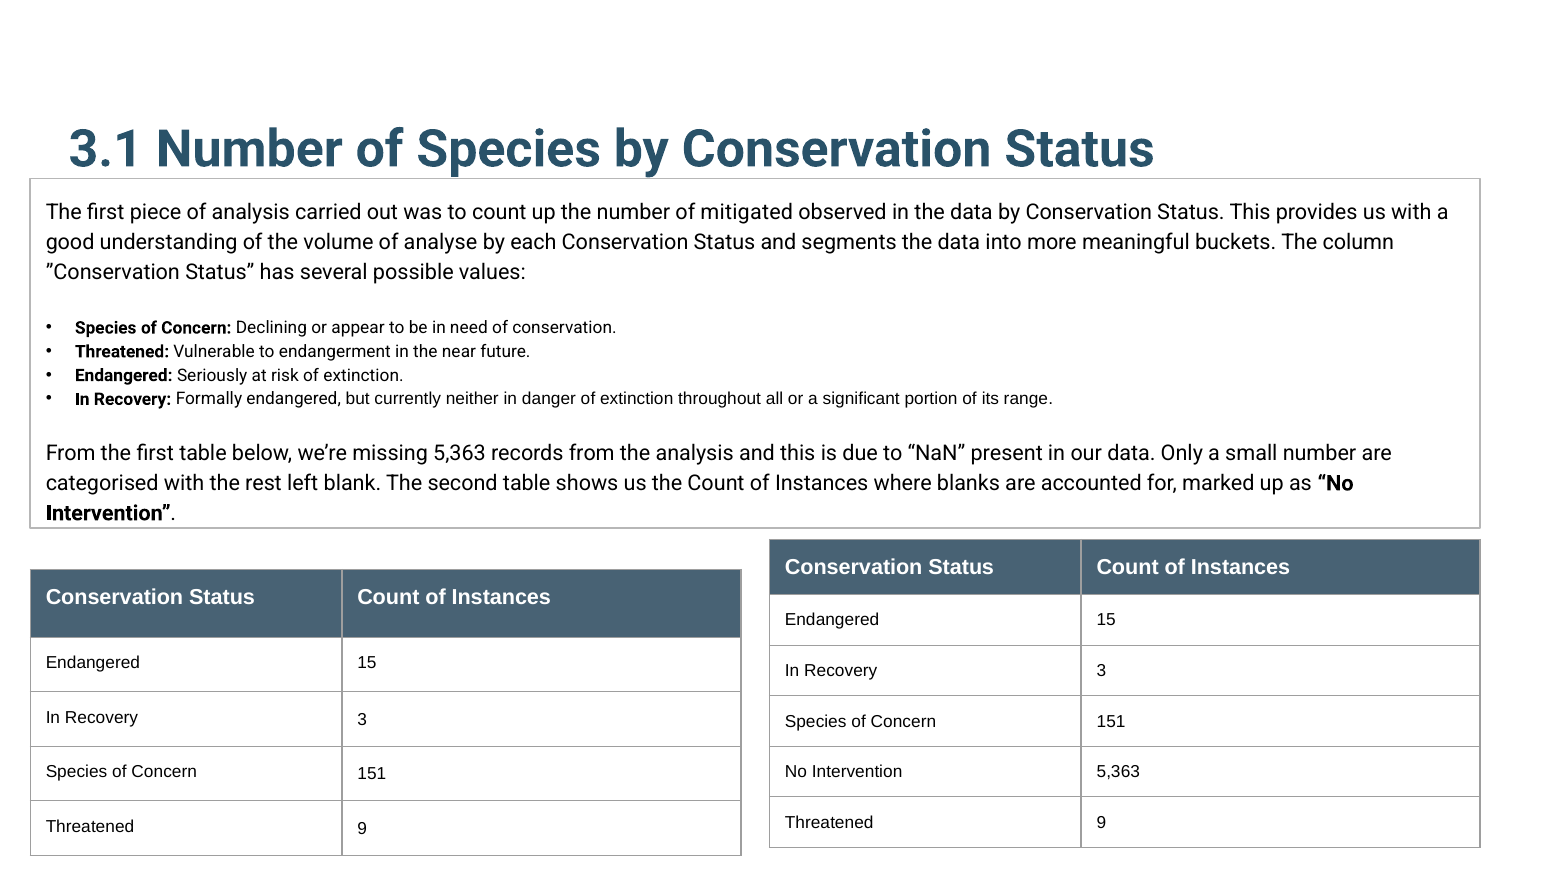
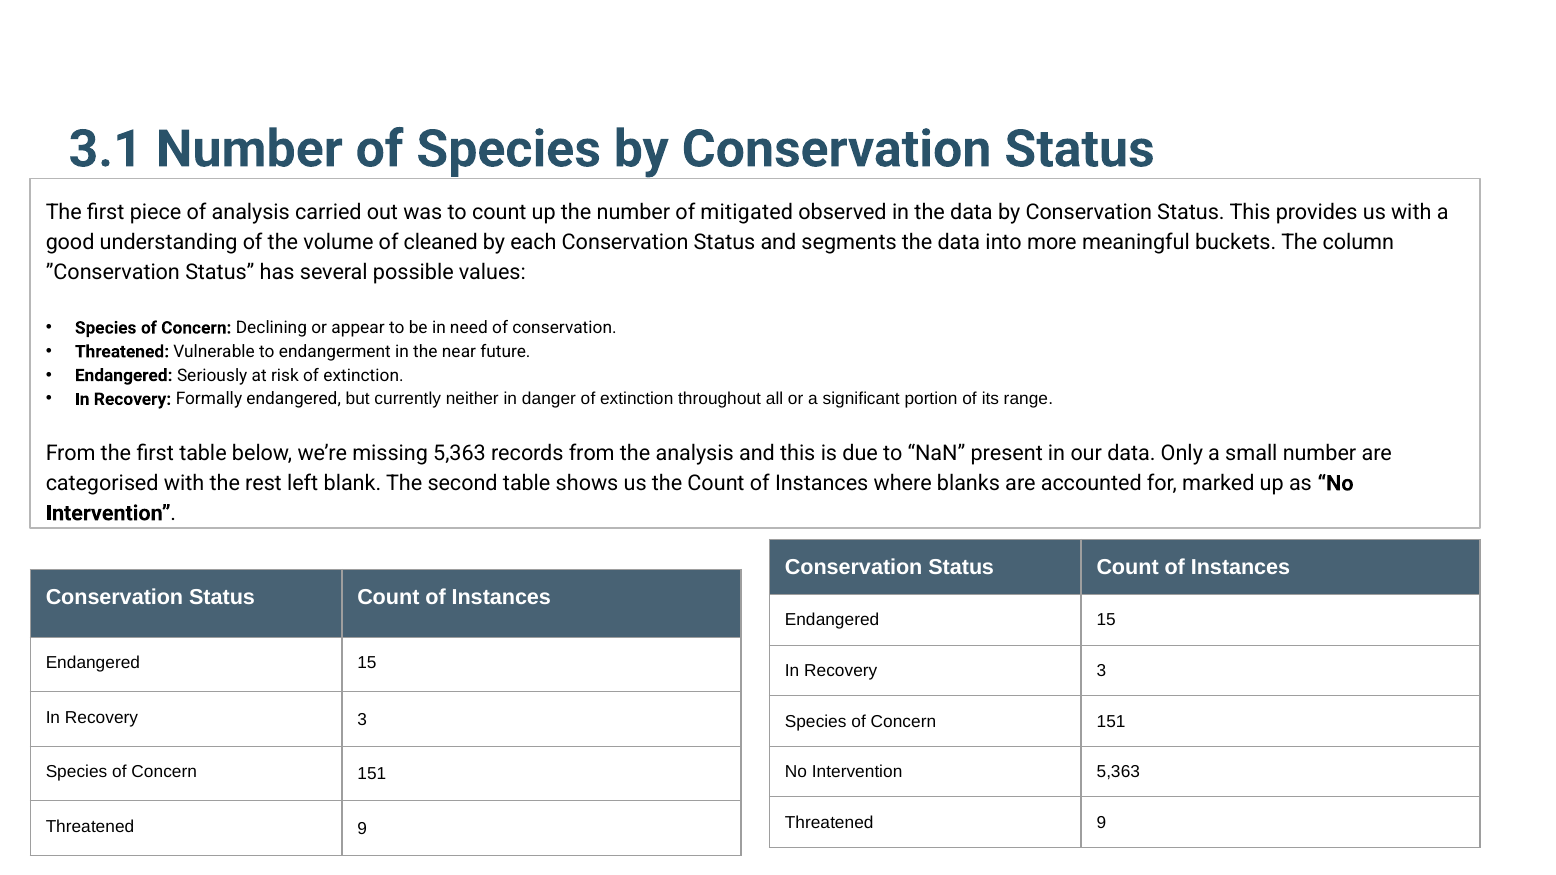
analyse: analyse -> cleaned (441, 242)
